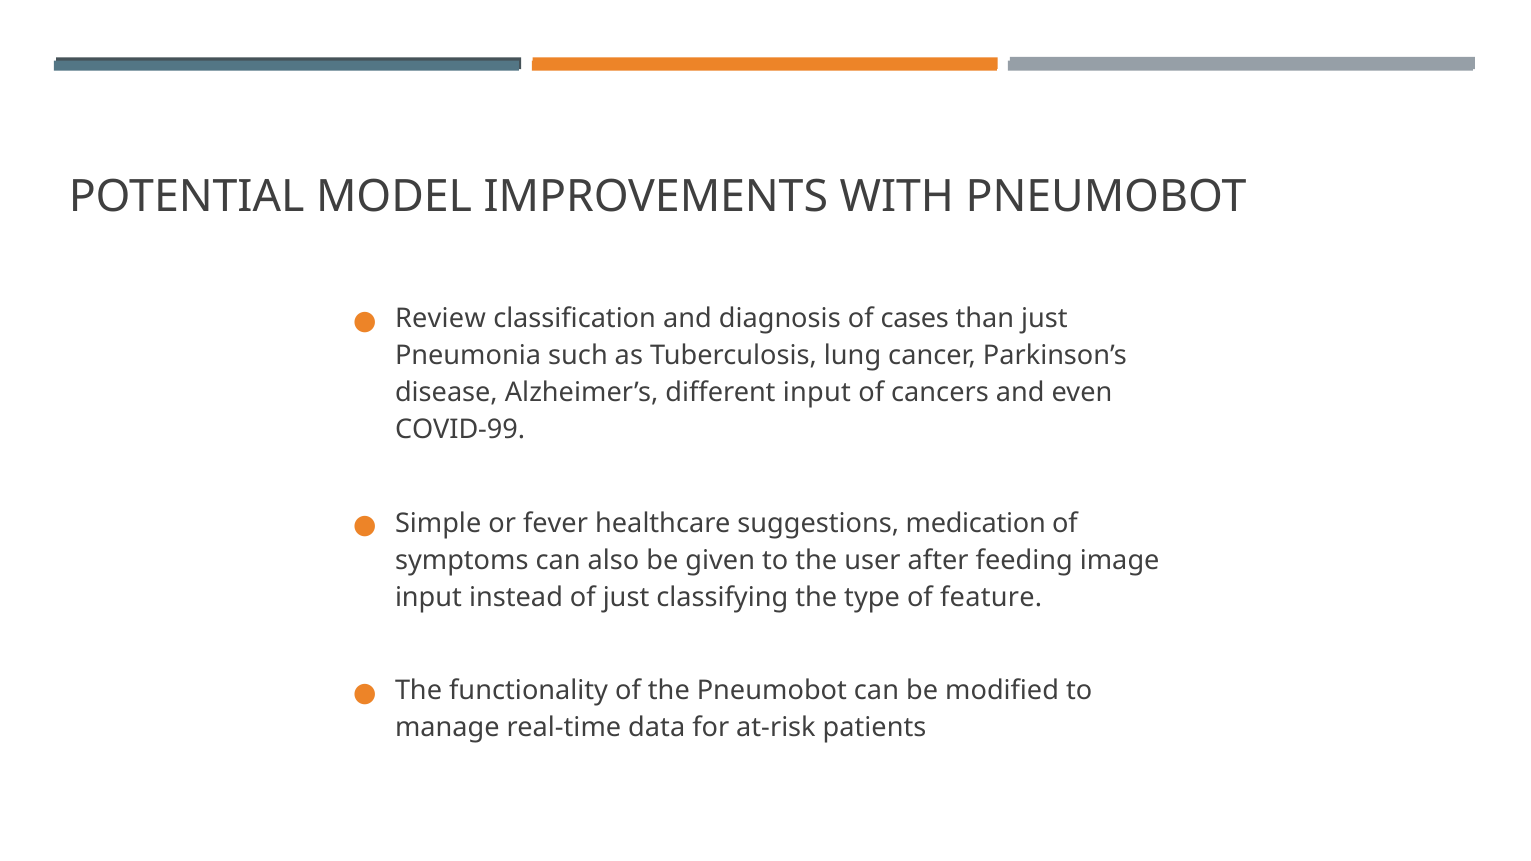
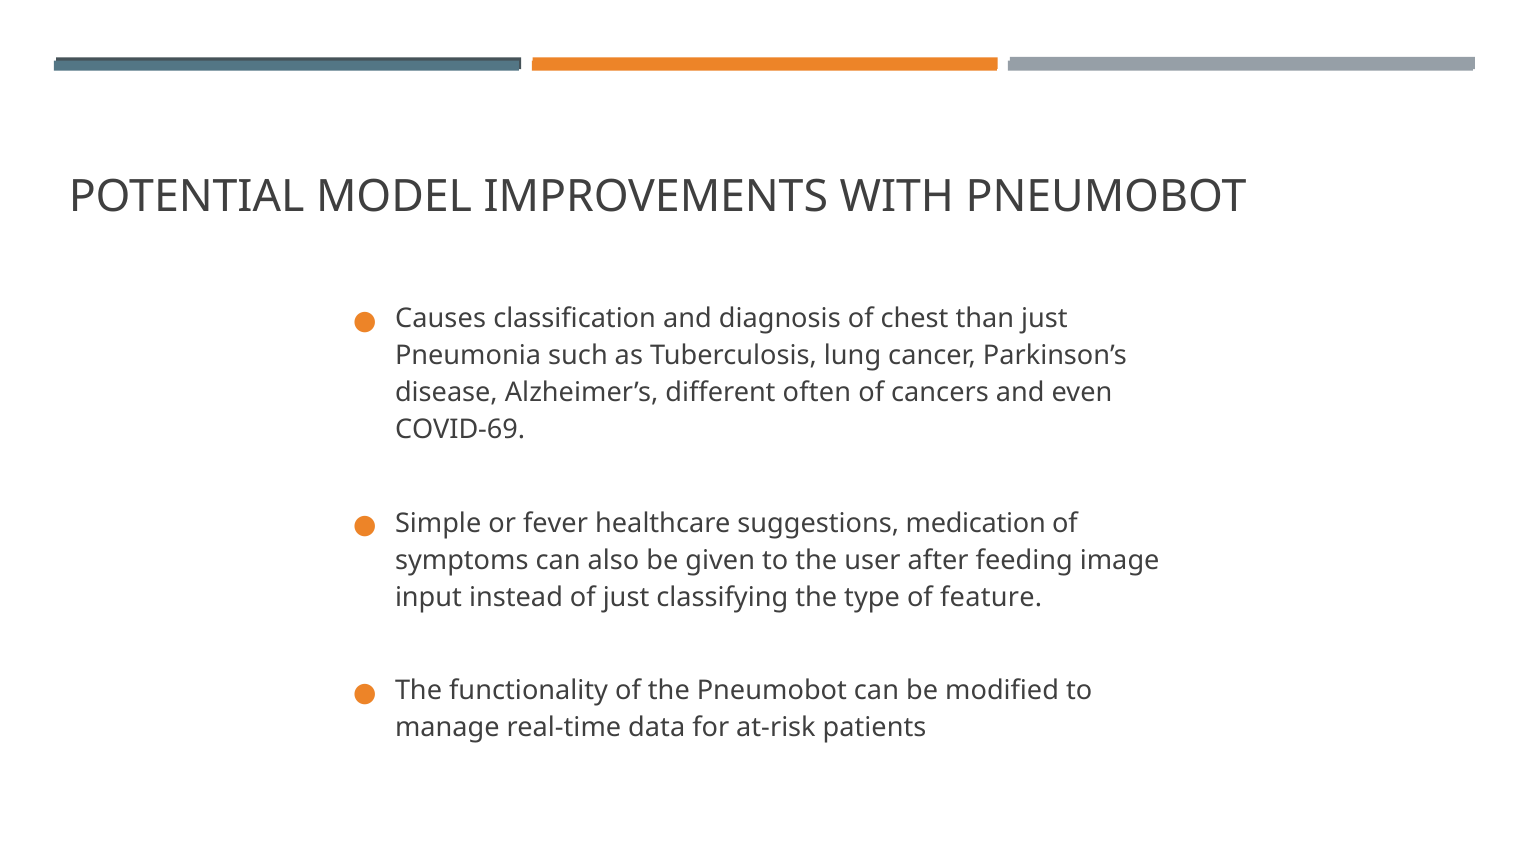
Review: Review -> Causes (441, 319)
cases: cases -> chest (915, 319)
different input: input -> often (817, 393)
COVID-99: COVID-99 -> COVID-69 (460, 430)
